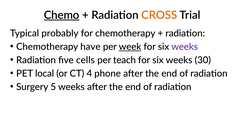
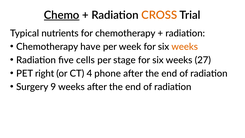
probably: probably -> nutrients (60, 33)
week underline: present -> none (130, 47)
weeks colour: purple -> orange (185, 47)
teach: teach -> stage (124, 60)
30: 30 -> 27 (203, 60)
local: local -> right (45, 73)
5: 5 -> 9 (53, 87)
